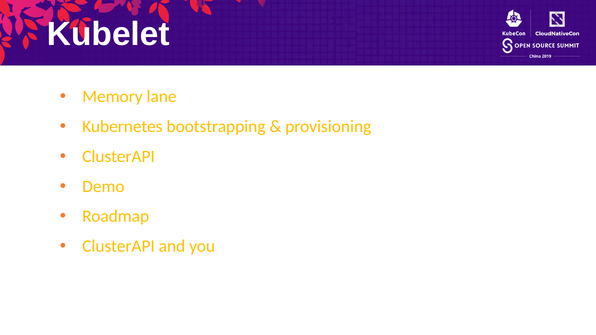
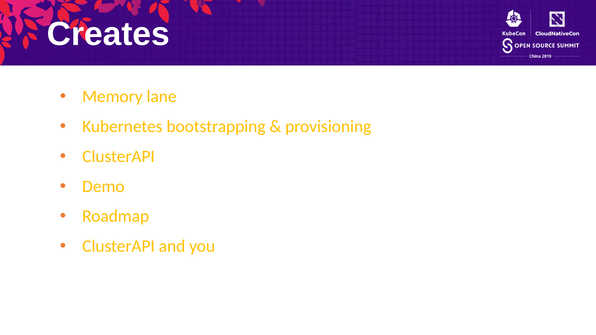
Kubelet: Kubelet -> Creates (108, 34)
